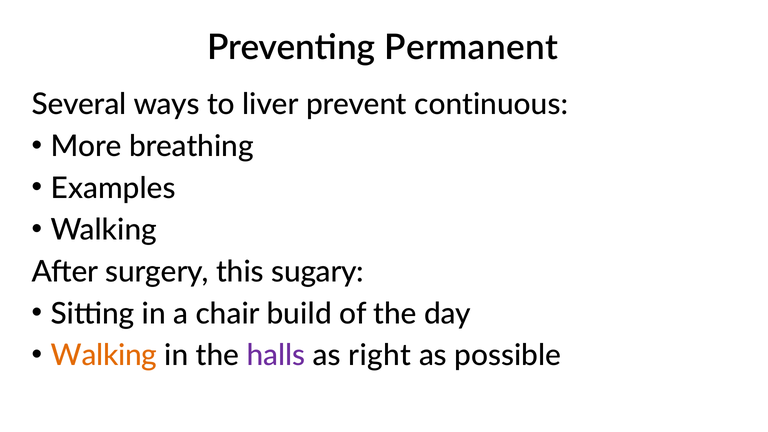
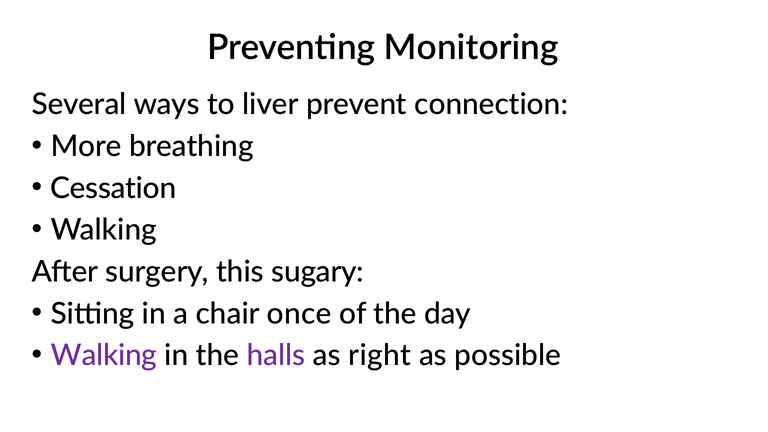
Permanent: Permanent -> Monitoring (471, 48)
continuous: continuous -> connection (491, 105)
Examples: Examples -> Cessation (113, 188)
build: build -> once (299, 314)
Walking colour: orange -> purple (104, 356)
